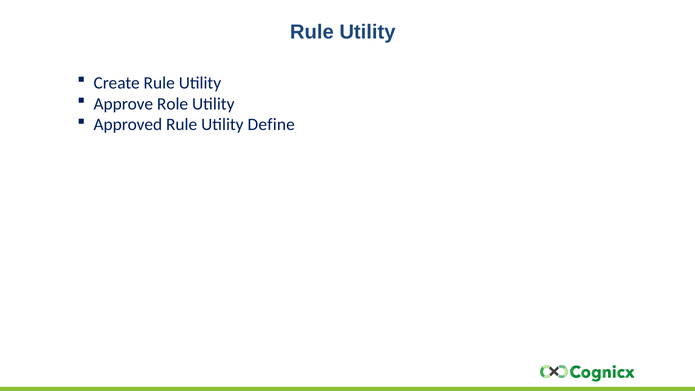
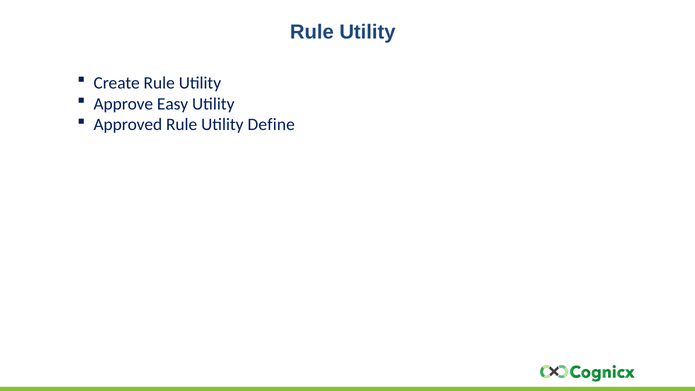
Role: Role -> Easy (173, 104)
